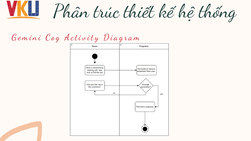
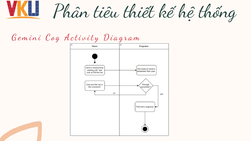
trúc: trúc -> tiêu (106, 11)
